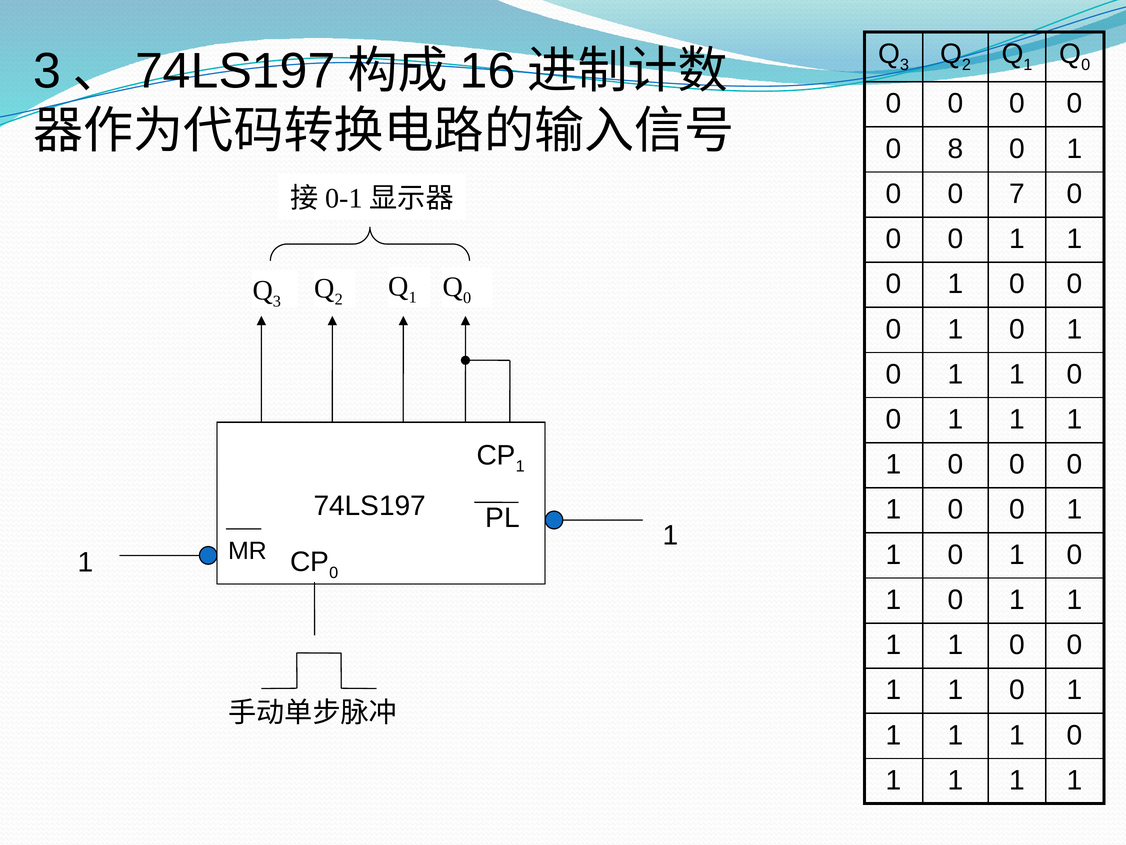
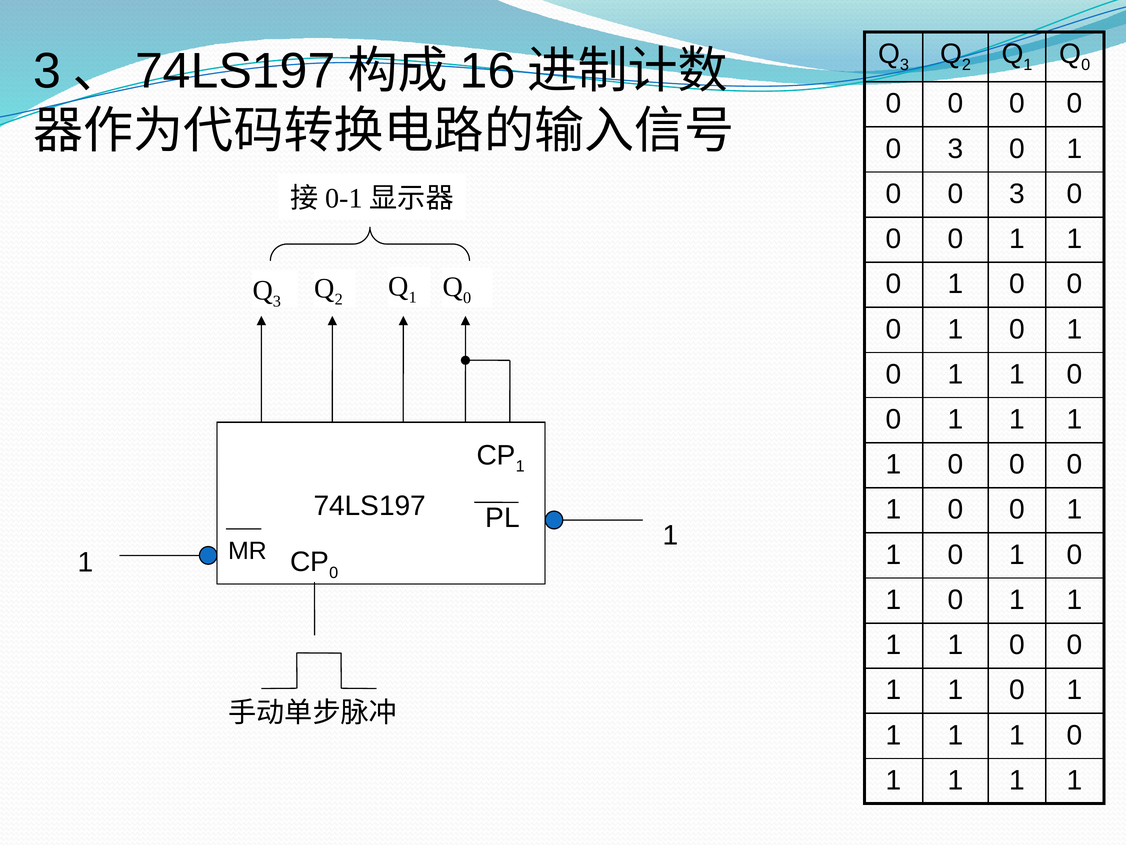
8: 8 -> 3 (956, 149)
7: 7 -> 3 (1017, 194)
